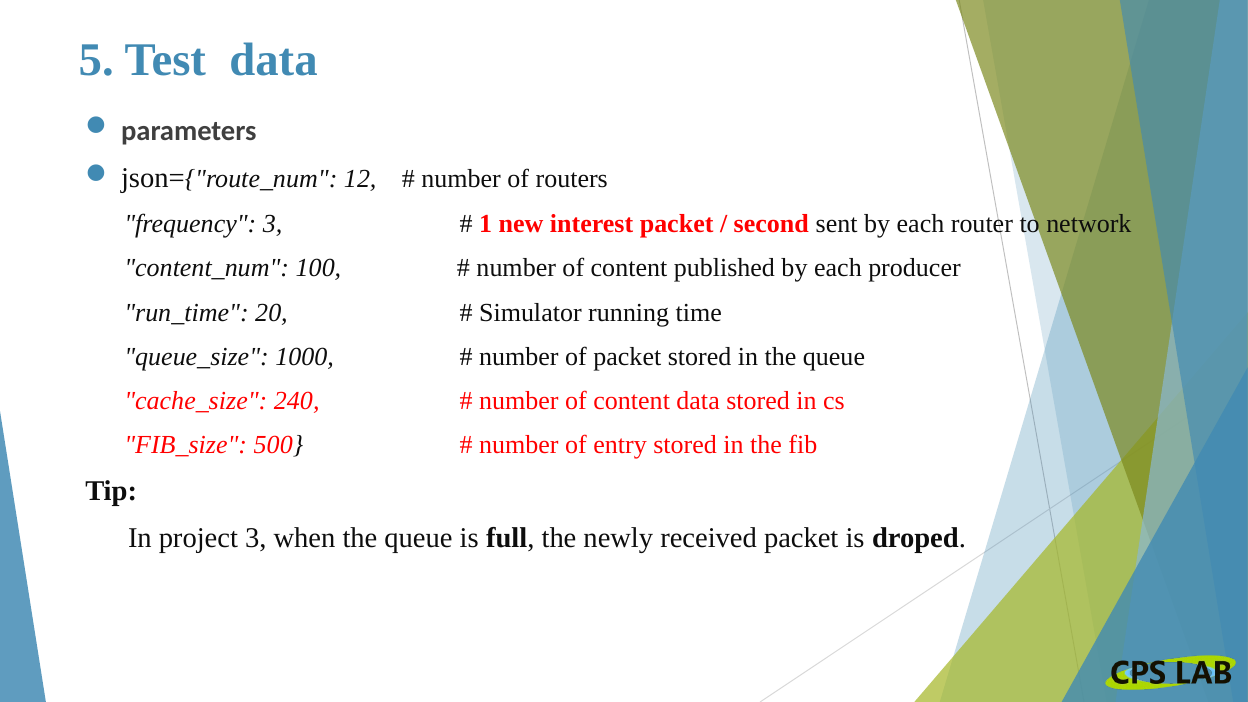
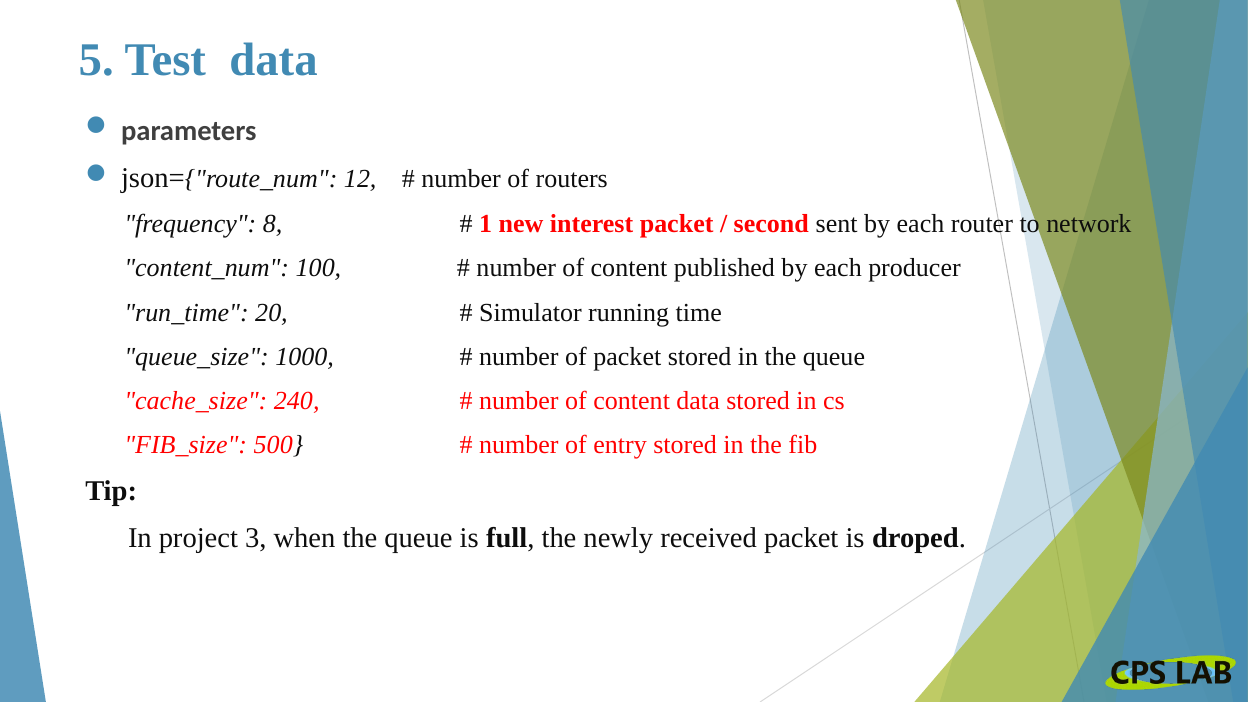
frequency 3: 3 -> 8 (273, 224)
